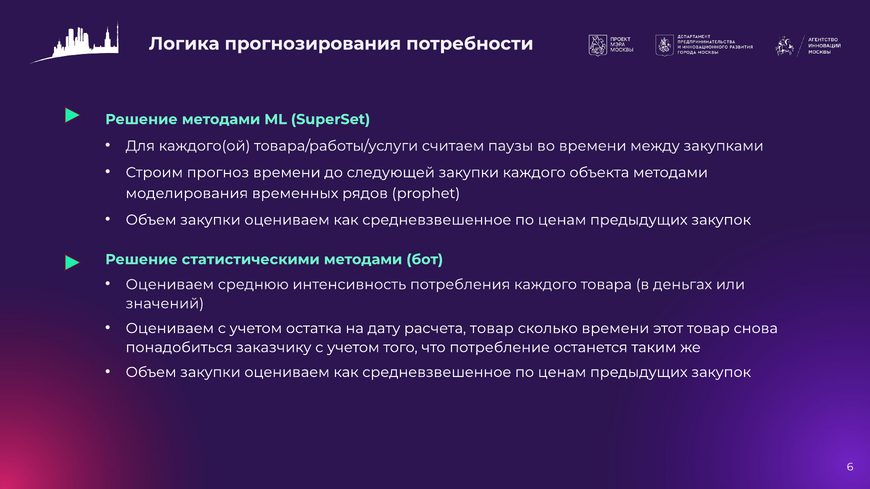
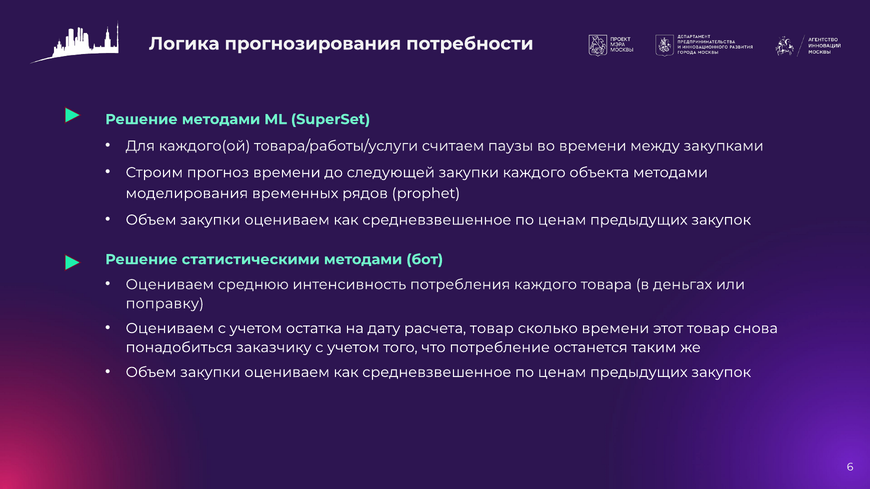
значений: значений -> поправку (165, 304)
